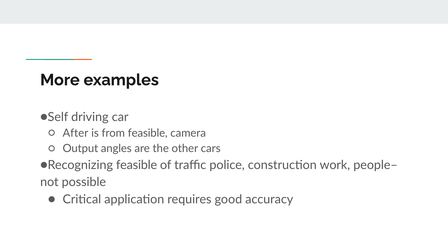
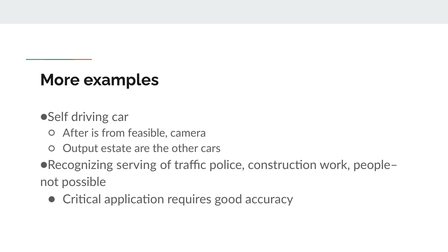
angles: angles -> estate (116, 148)
feasible: feasible -> serving (136, 165)
